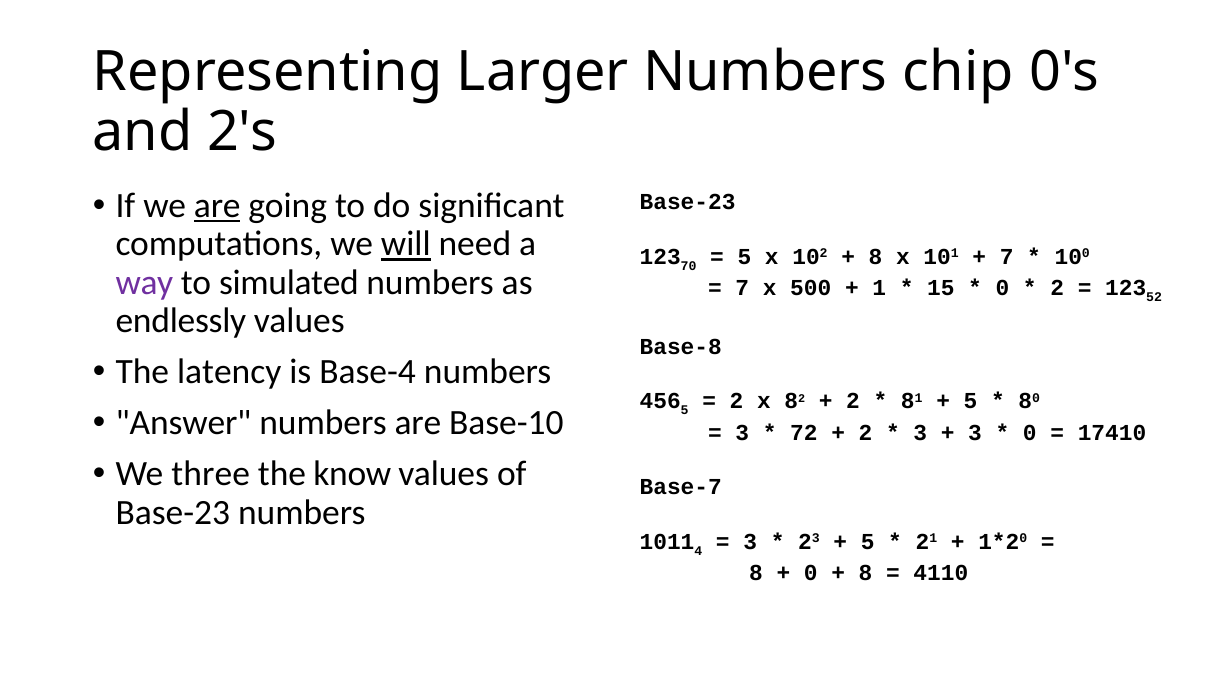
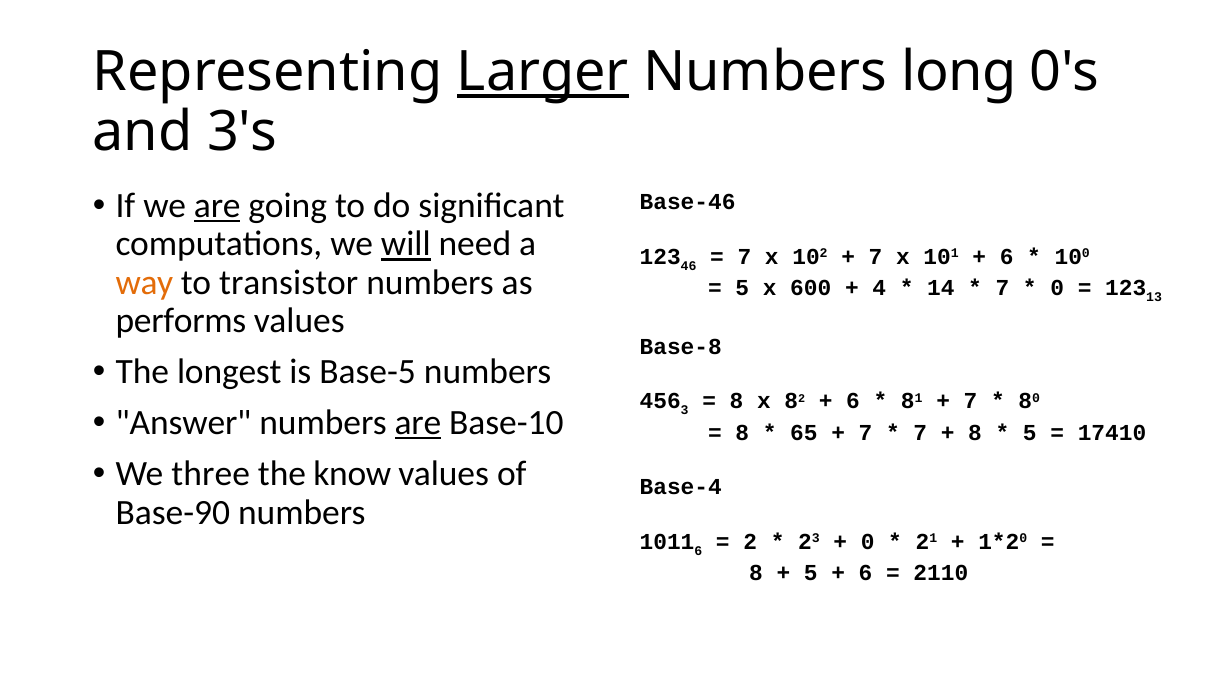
Larger underline: none -> present (543, 72)
chip: chip -> long (959, 72)
2's: 2's -> 3's (242, 132)
Base-23: Base-23 -> Base-46 (688, 202)
70: 70 -> 46 (689, 266)
5: 5 -> 7 (744, 257)
8: 8 -> 7 (876, 257)
7: 7 -> 6 (1007, 257)
way colour: purple -> orange (144, 282)
simulated: simulated -> transistor (289, 282)
7: 7 -> 5 (742, 288)
500: 500 -> 600 (811, 288)
1: 1 -> 4 (879, 288)
15: 15 -> 14 (941, 288)
0: 0 -> 7 (1002, 288)
2: 2 -> 0 (1057, 288)
52: 52 -> 13 (1154, 297)
endlessly: endlessly -> performs (181, 321)
latency: latency -> longest (229, 372)
Base-4: Base-4 -> Base-5 (368, 372)
5: 5 -> 3 (685, 410)
2: 2 -> 8 (737, 401)
2: 2 -> 6 (853, 401)
5: 5 -> 7 (971, 401)
are underline: none -> present (418, 423)
3: 3 -> 8 (742, 432)
72: 72 -> 65 (804, 432)
2: 2 -> 7 (866, 432)
3: 3 -> 7 (920, 432)
3: 3 -> 8 (975, 432)
0: 0 -> 5 (1030, 432)
Base-7: Base-7 -> Base-4 (681, 487)
Base-23: Base-23 -> Base-90 (173, 512)
4: 4 -> 6 (698, 551)
3: 3 -> 2 (750, 542)
5: 5 -> 0 (868, 542)
0: 0 -> 5 (811, 573)
8: 8 -> 6 (866, 573)
4110: 4110 -> 2110 (941, 573)
